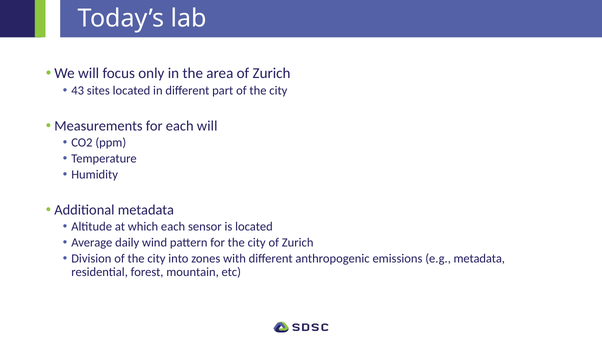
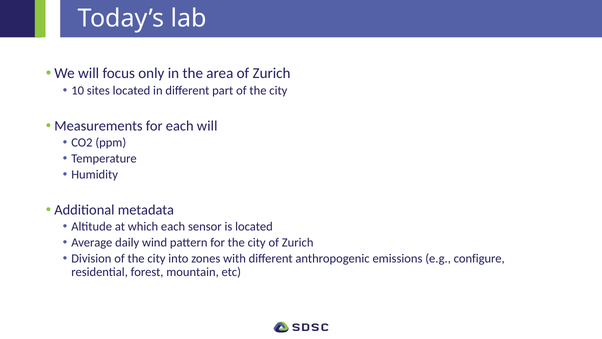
43: 43 -> 10 (78, 91)
e.g metadata: metadata -> configure (479, 258)
